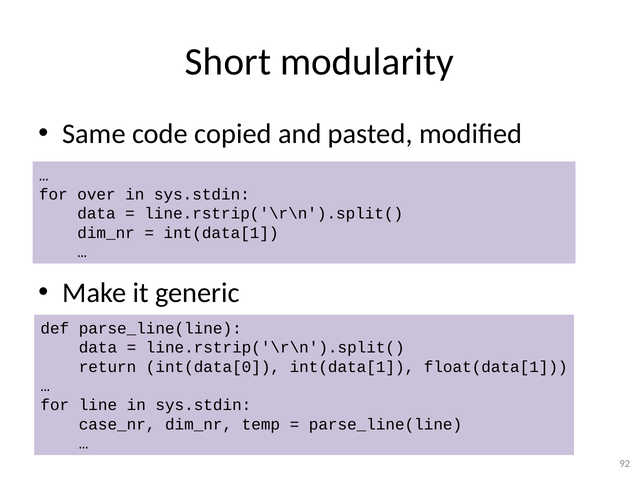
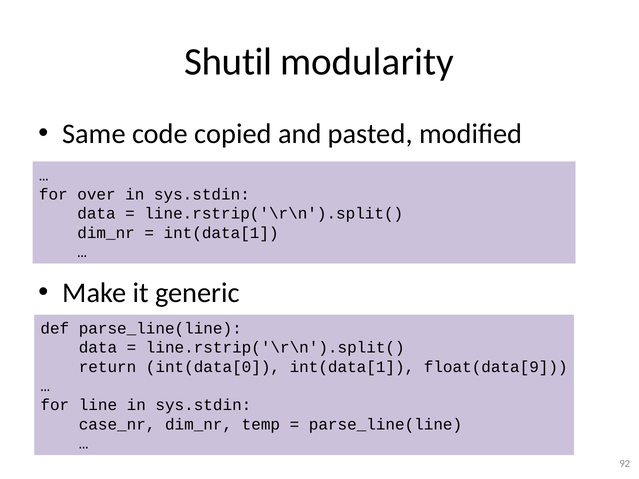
Short: Short -> Shutil (228, 62)
float(data[1: float(data[1 -> float(data[9 (496, 367)
